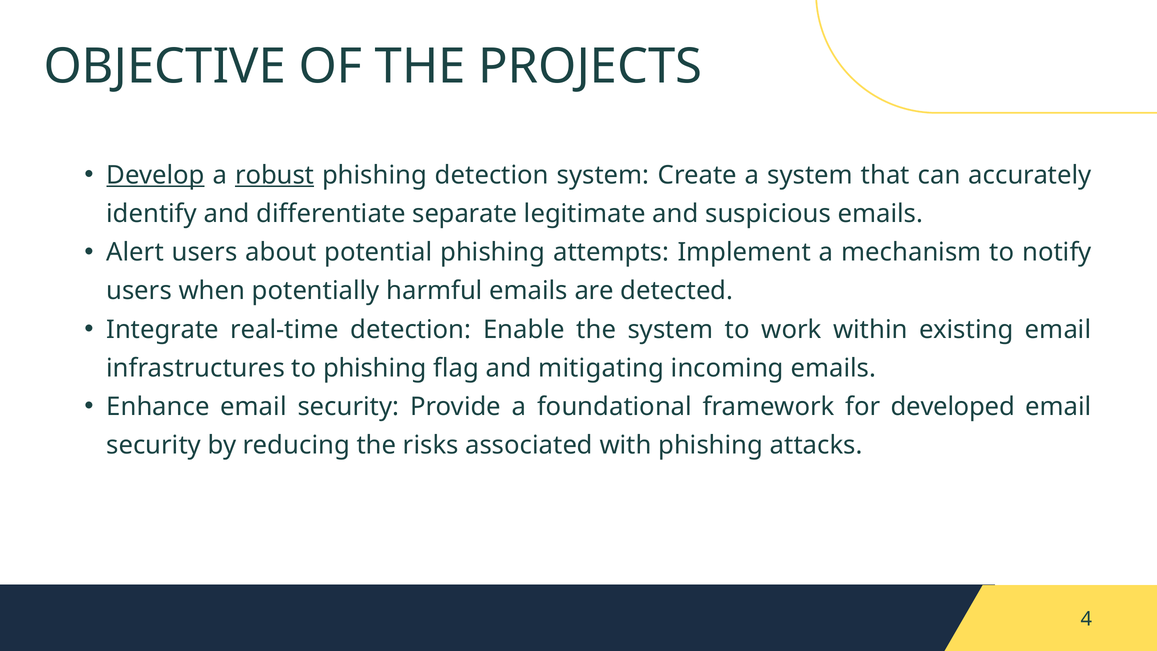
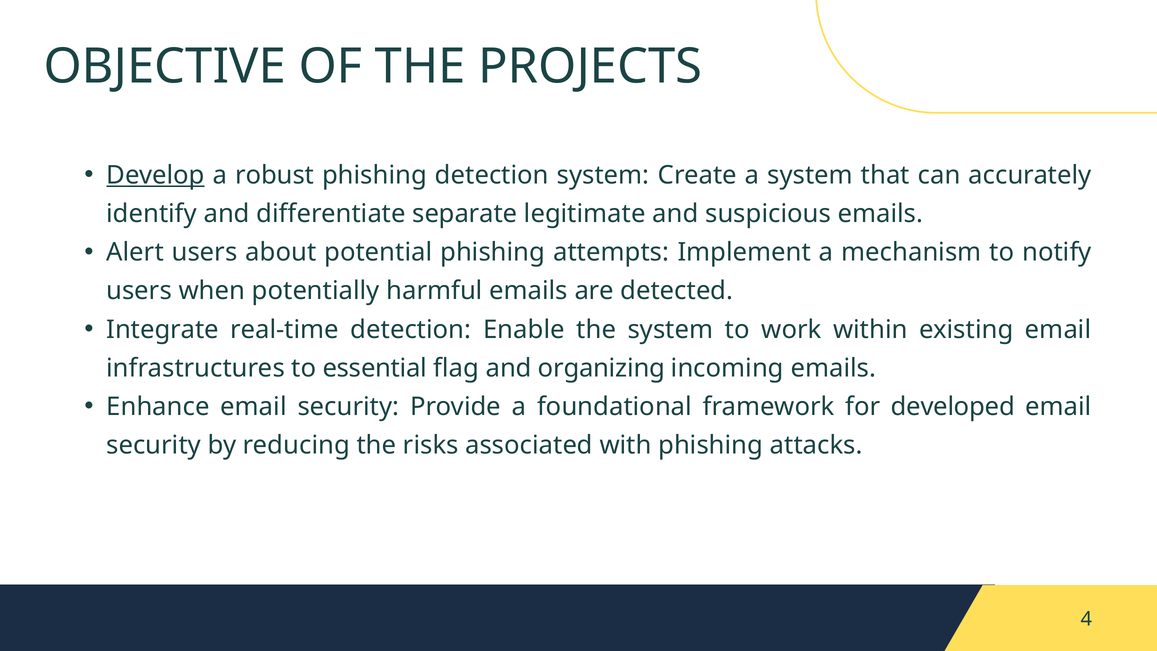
robust underline: present -> none (275, 175)
to phishing: phishing -> essential (375, 368)
mitigating: mitigating -> organizing (601, 368)
